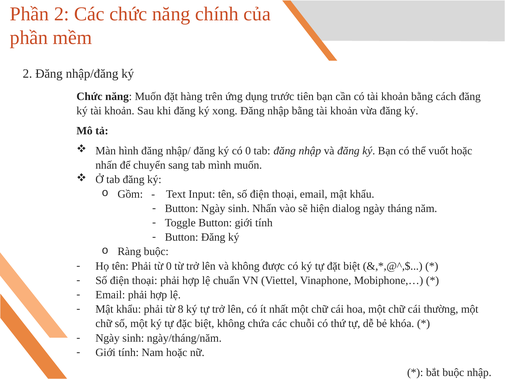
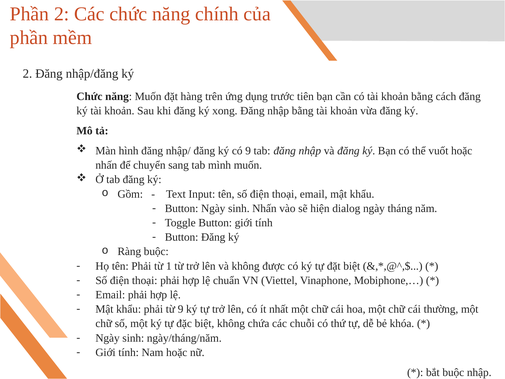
có 0: 0 -> 9 (248, 151)
từ 0: 0 -> 1 (169, 266)
từ 8: 8 -> 9 (181, 309)
